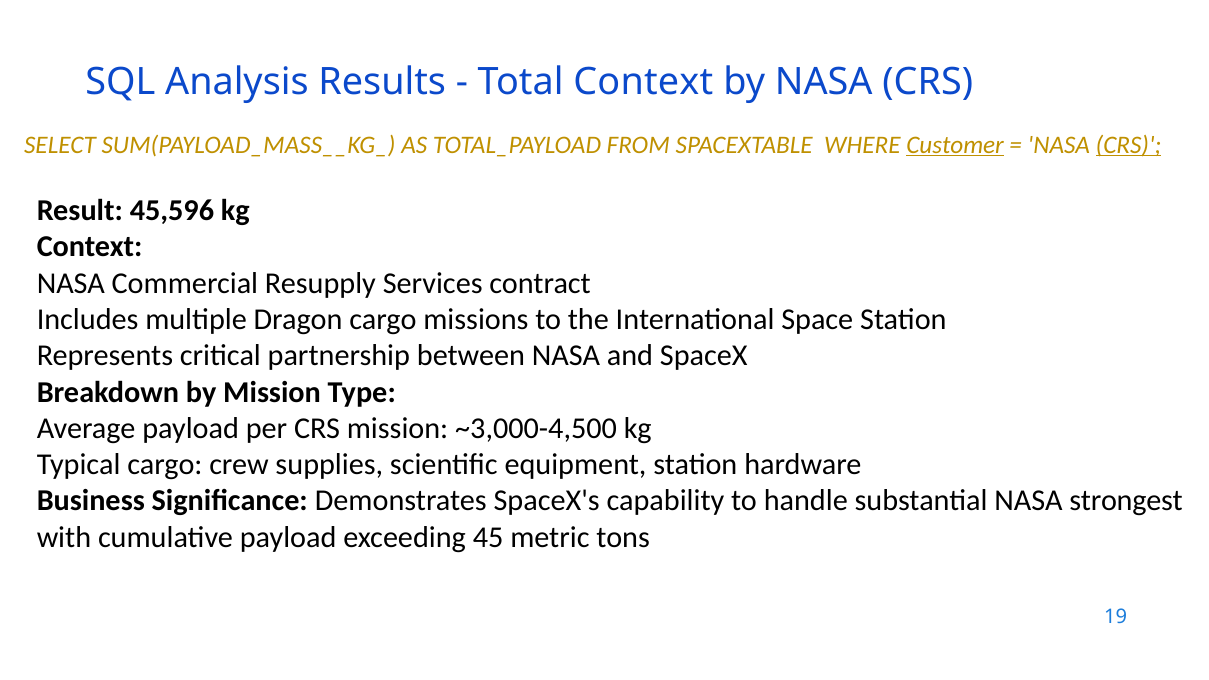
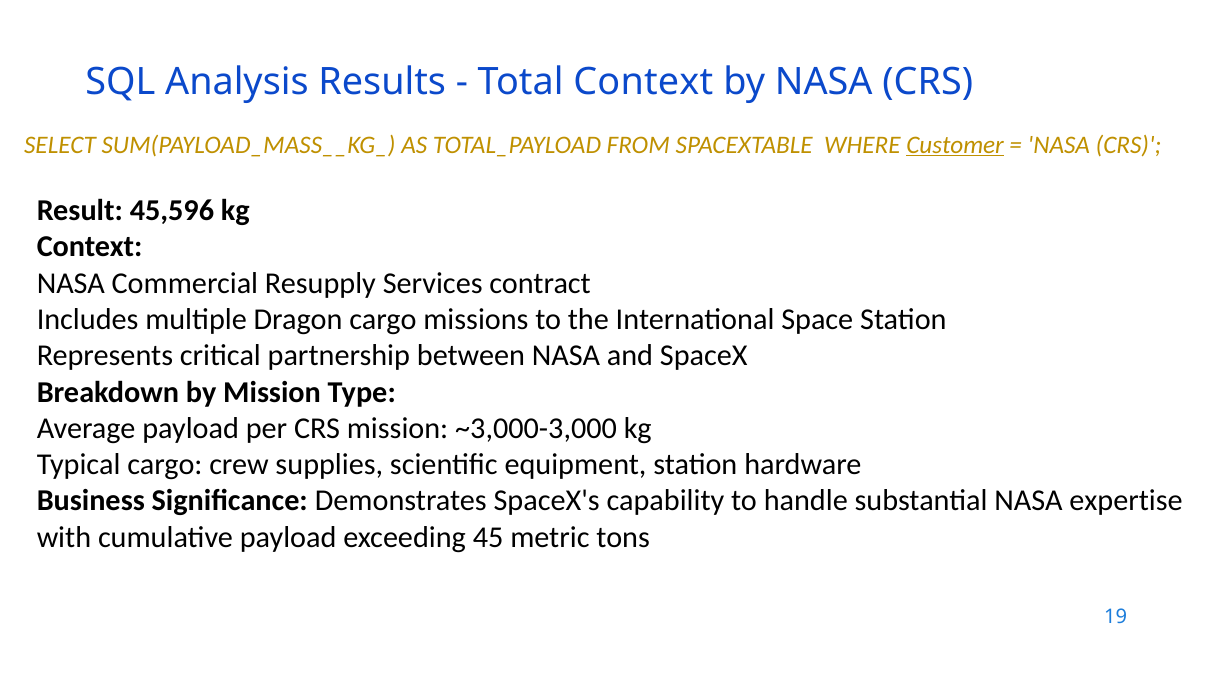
CRS underline: present -> none (1128, 145)
~3,000-4,500: ~3,000-4,500 -> ~3,000-3,000 (536, 428)
strongest: strongest -> expertise (1126, 501)
